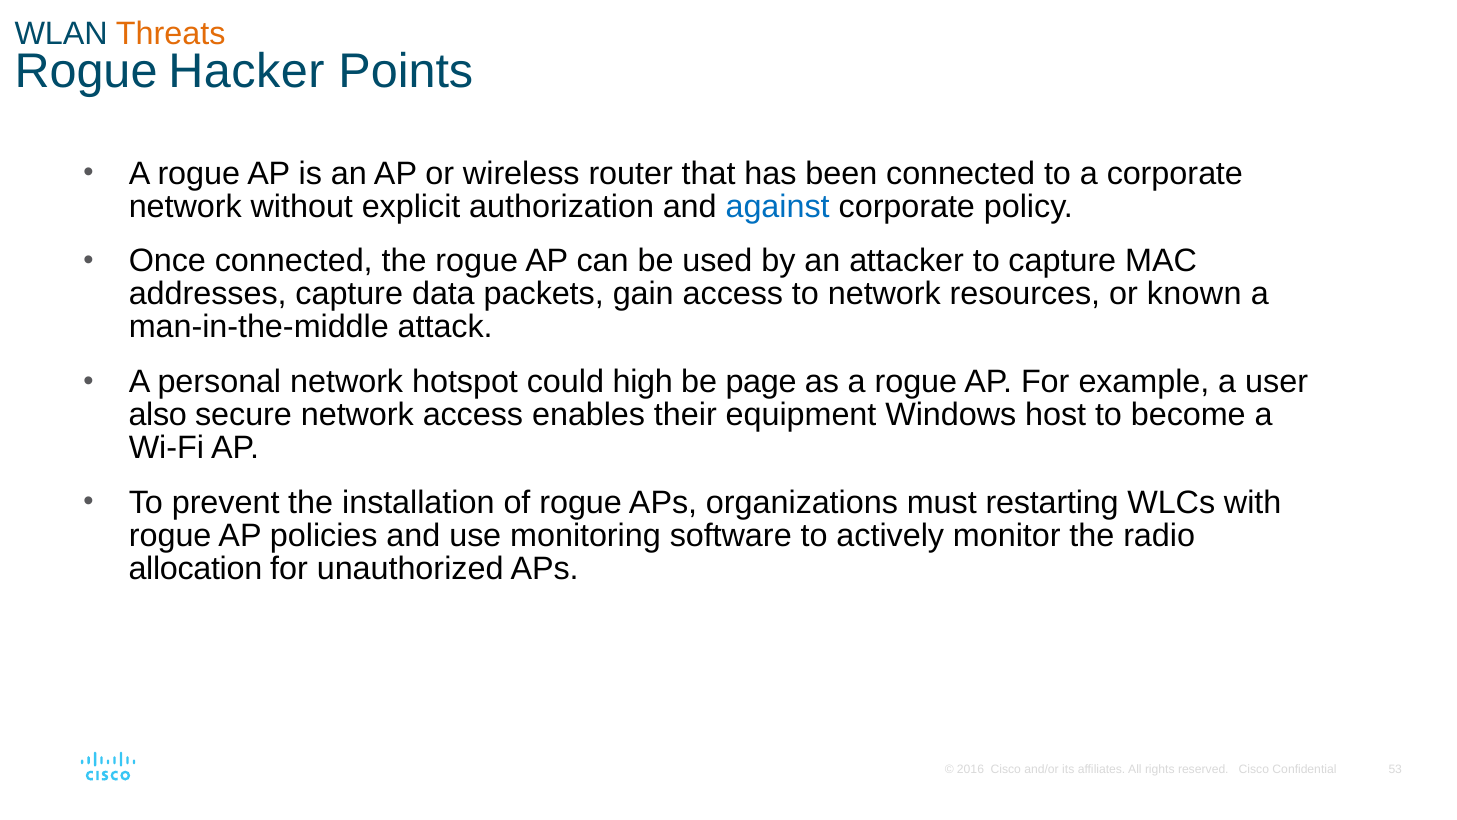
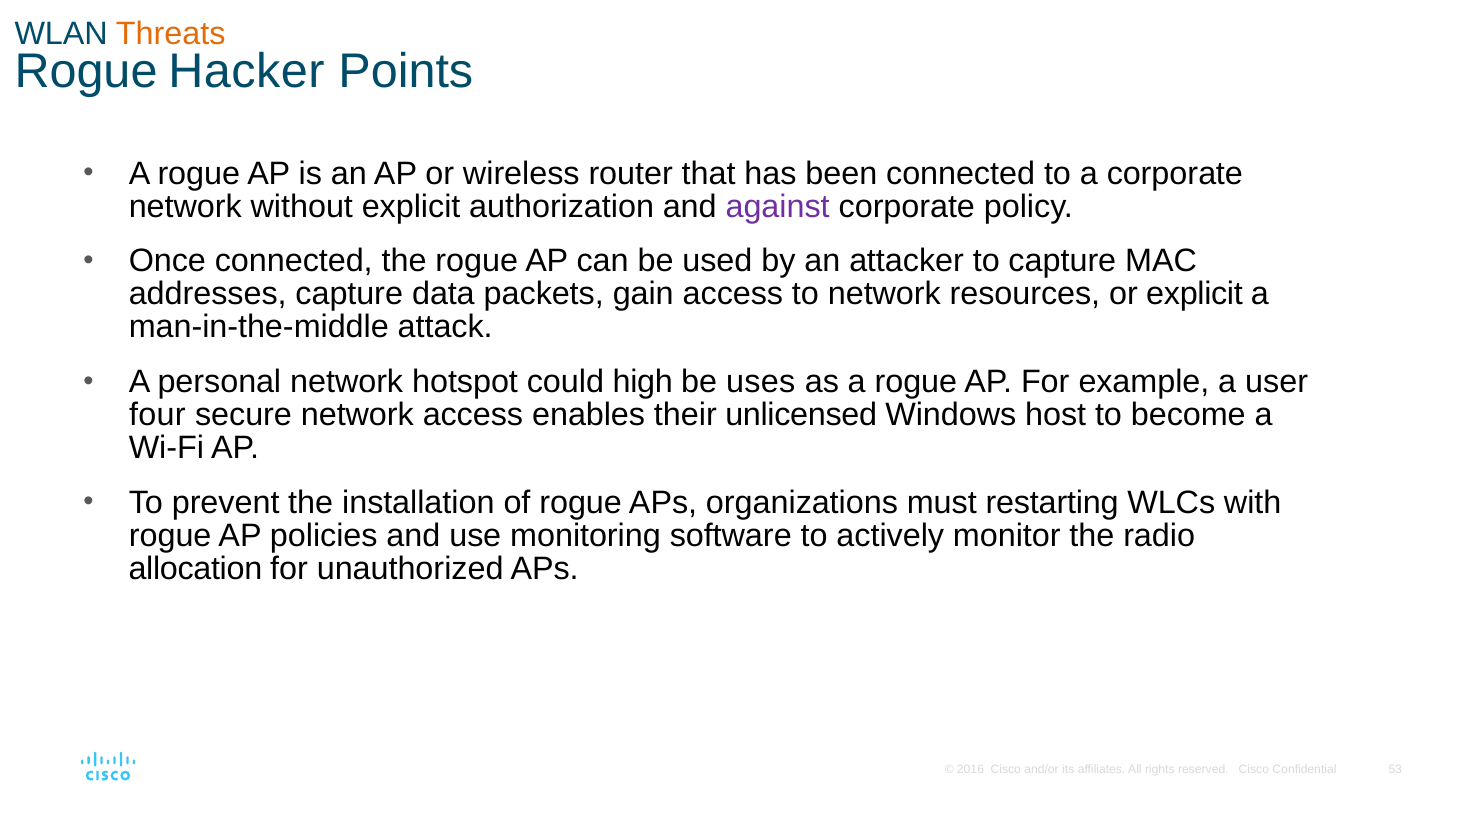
against colour: blue -> purple (778, 206)
or known: known -> explicit (1195, 294)
page: page -> uses (761, 382)
also: also -> four (157, 415)
equipment: equipment -> unlicensed (801, 415)
